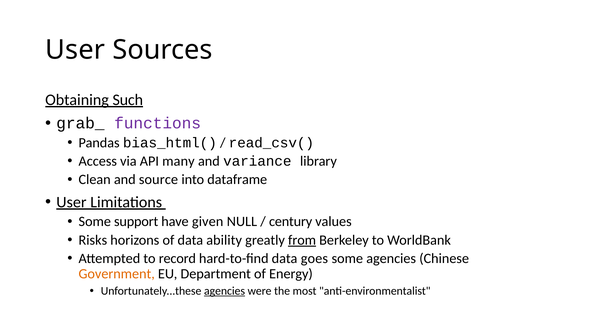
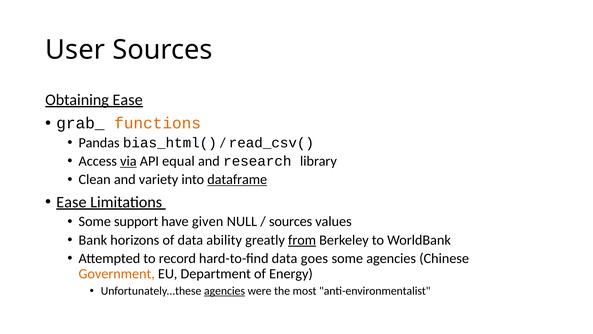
Obtaining Such: Such -> Ease (128, 100)
functions colour: purple -> orange (158, 123)
via underline: none -> present (128, 161)
many: many -> equal (178, 161)
variance: variance -> research (257, 161)
source: source -> variety (159, 179)
dataframe underline: none -> present (237, 179)
User: User -> Ease (71, 202)
century: century -> sources (291, 221)
Risks: Risks -> Bank (93, 240)
